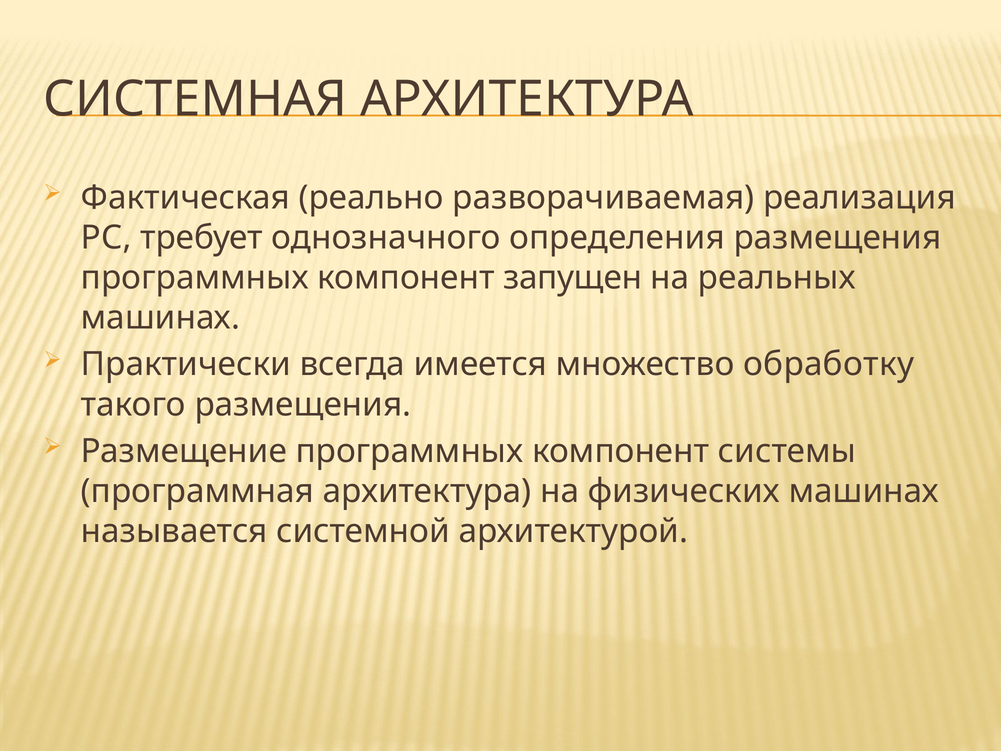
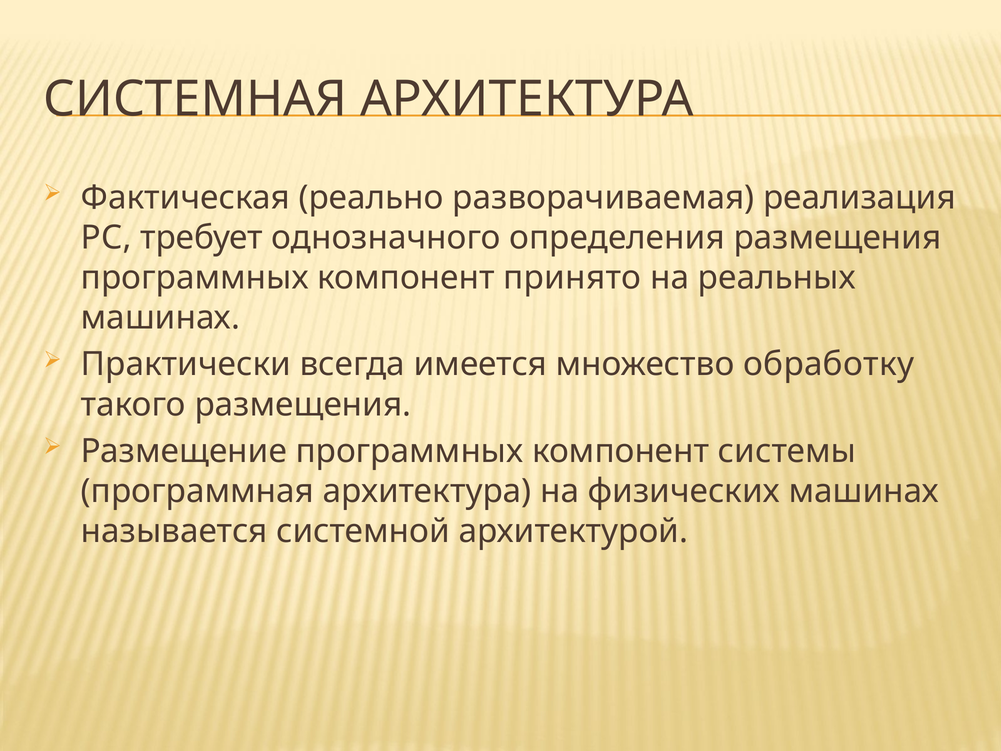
запущен: запущен -> принято (572, 278)
